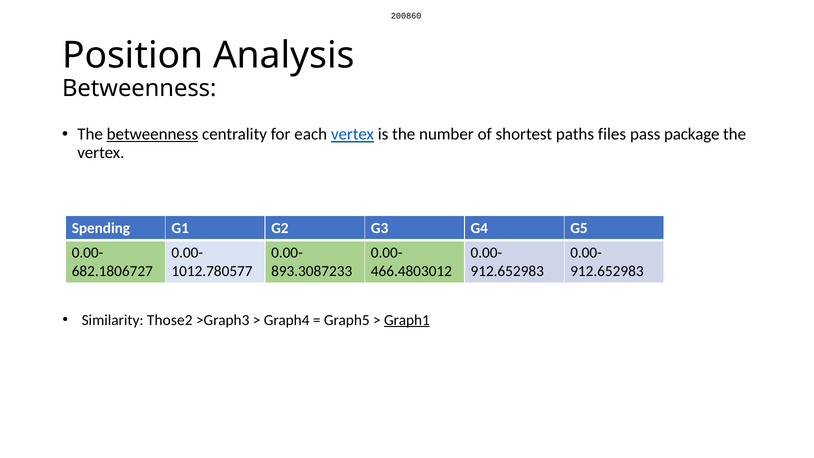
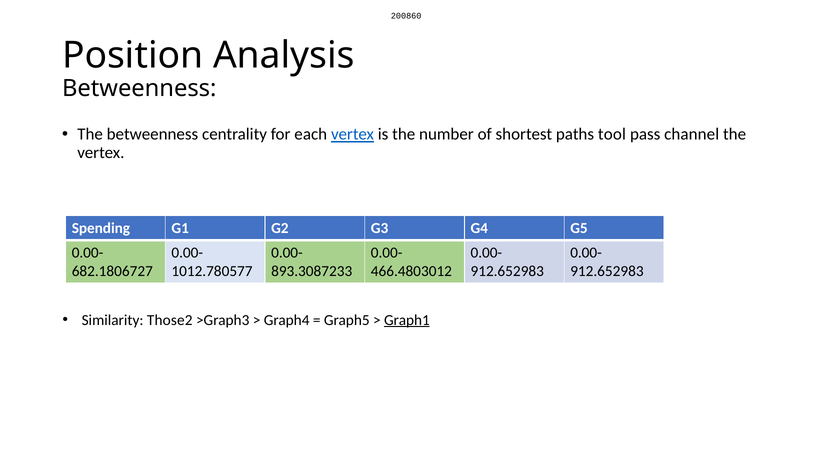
betweenness underline: present -> none (152, 134)
files: files -> tool (612, 134)
package: package -> channel (692, 134)
